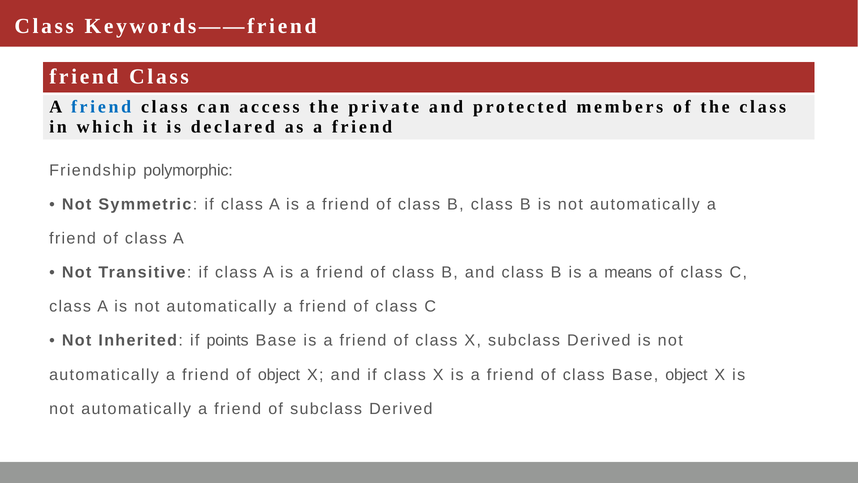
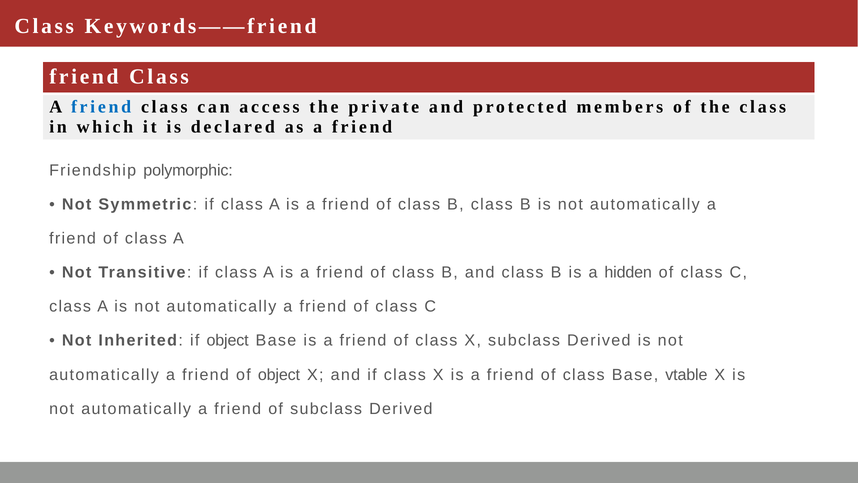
means: means -> hidden (628, 272)
if points: points -> object (228, 340)
Base object: object -> vtable (686, 374)
